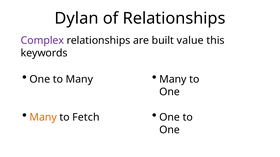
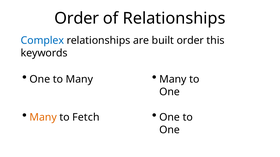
Dylan: Dylan -> Order (77, 18)
Complex colour: purple -> blue (42, 41)
built value: value -> order (190, 41)
